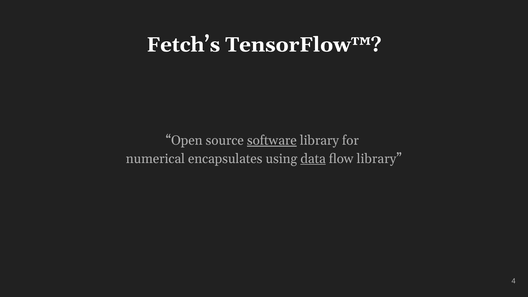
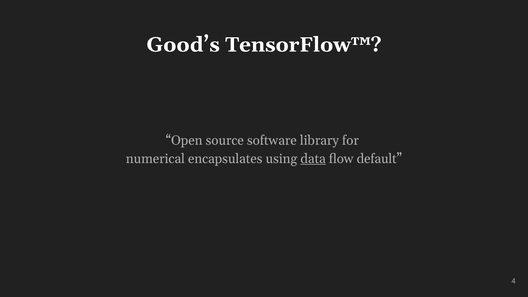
Fetch’s: Fetch’s -> Good’s (183, 45)
software underline: present -> none (272, 141)
flow library: library -> default (379, 159)
